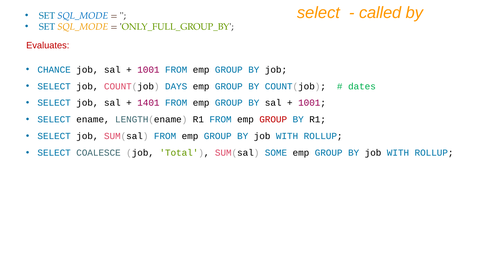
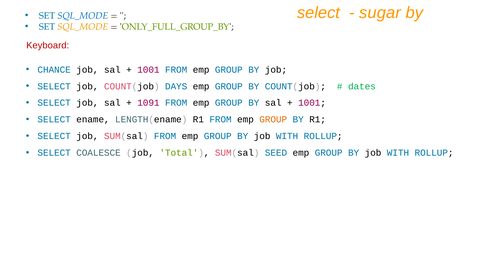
called: called -> sugar (380, 13)
Evaluates: Evaluates -> Keyboard (48, 46)
1401: 1401 -> 1091 (148, 103)
GROUP colour: red -> orange (273, 120)
SOME: SOME -> SEED (276, 153)
